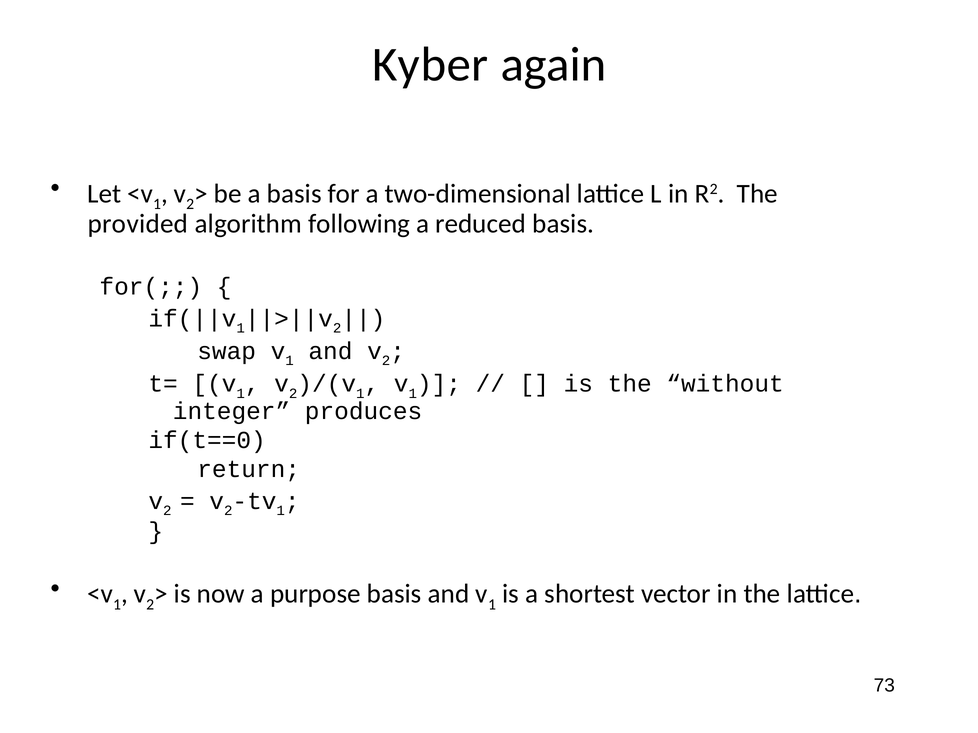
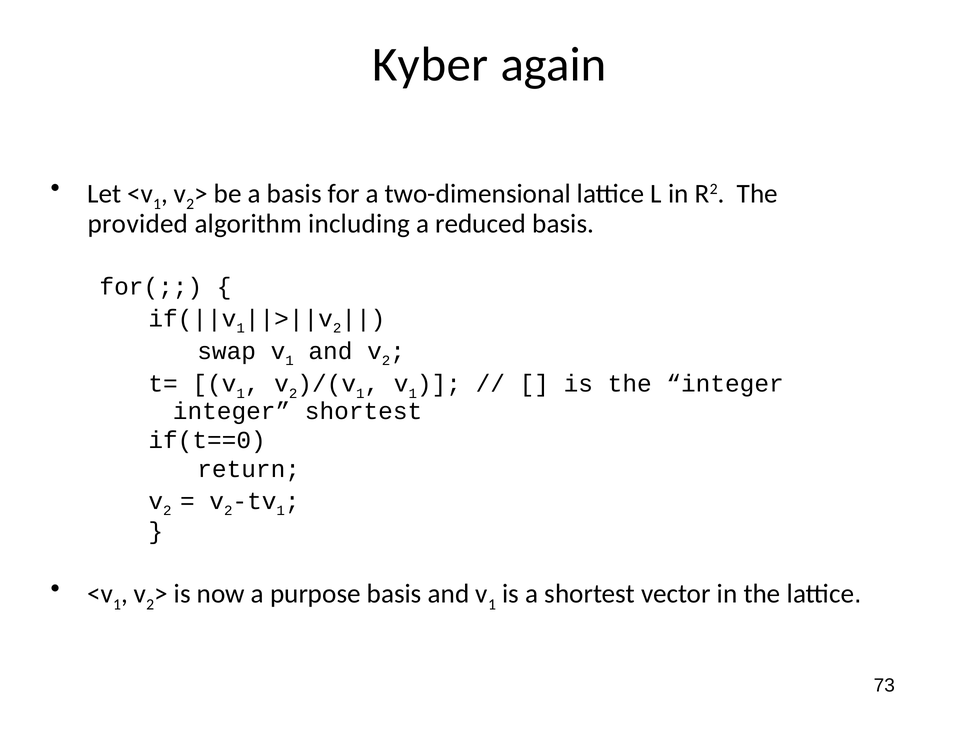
following: following -> including (359, 224)
the without: without -> integer (725, 384)
integer produces: produces -> shortest (364, 411)
